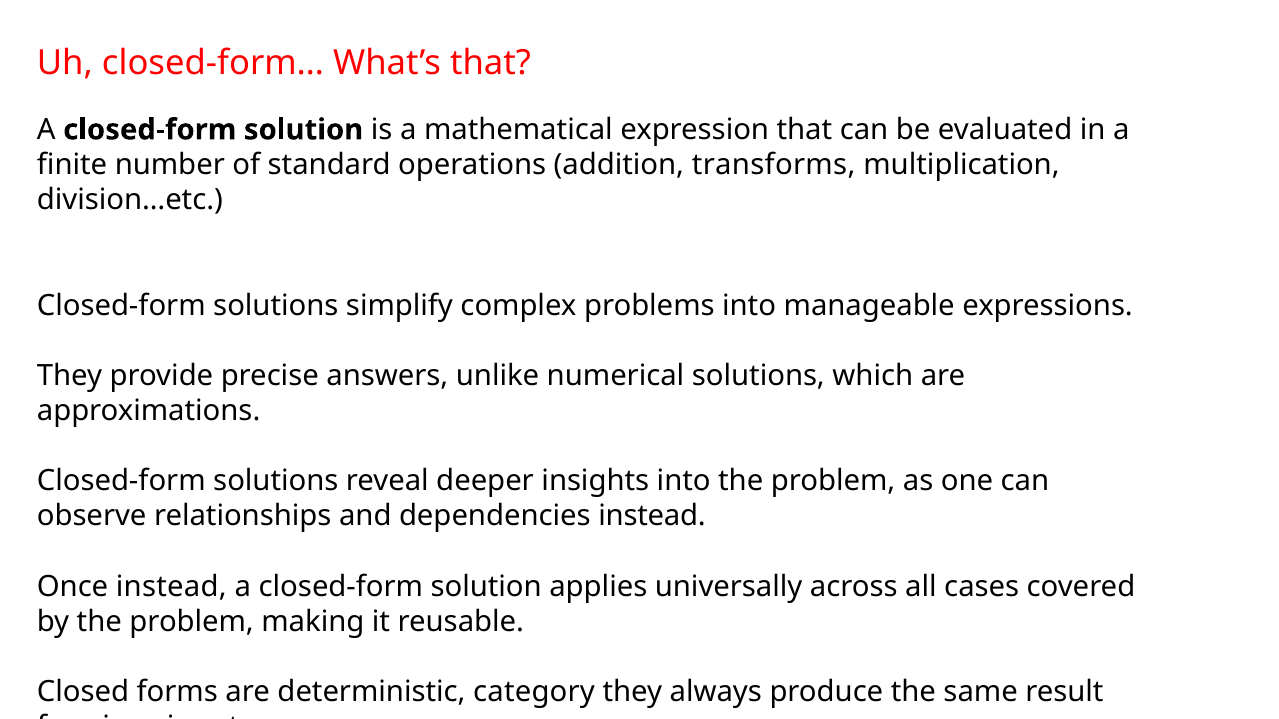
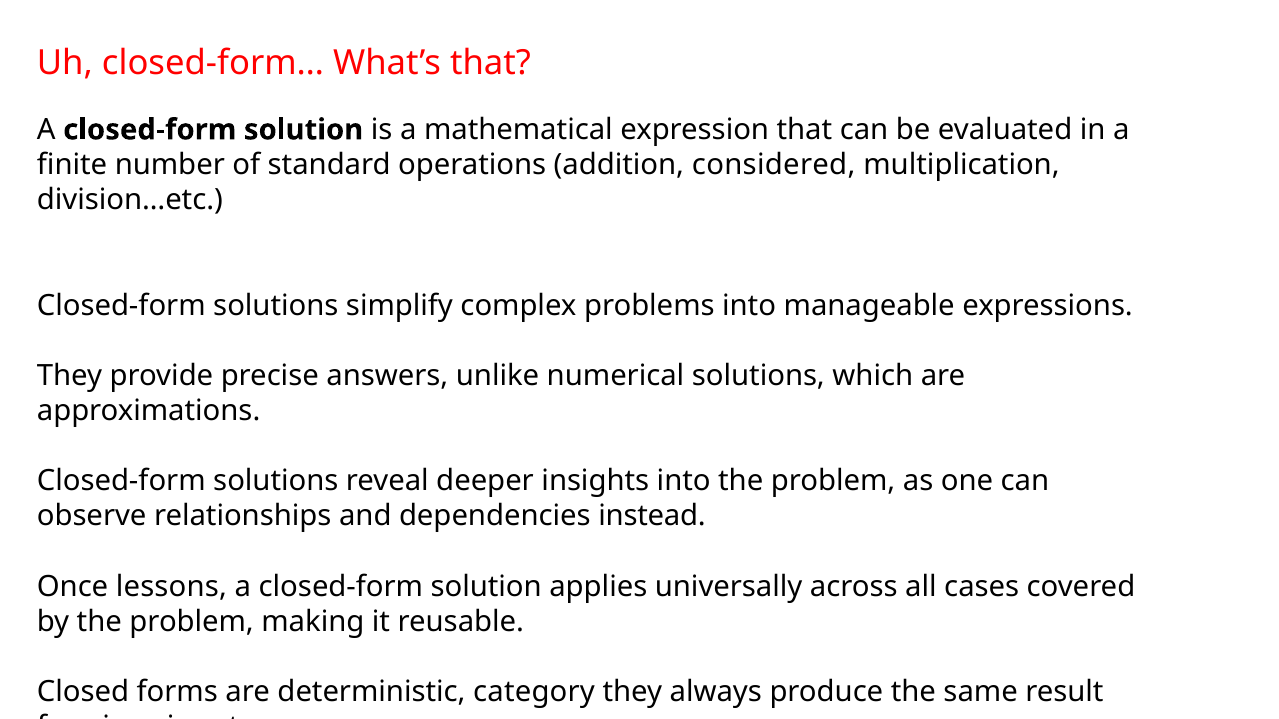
transforms: transforms -> considered (774, 165)
Once instead: instead -> lessons (171, 587)
